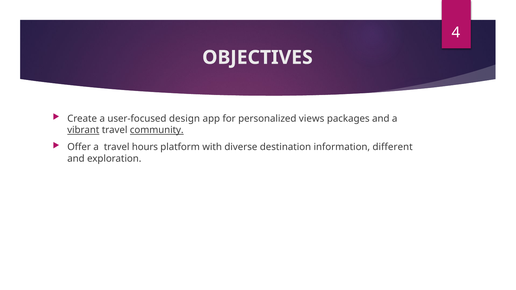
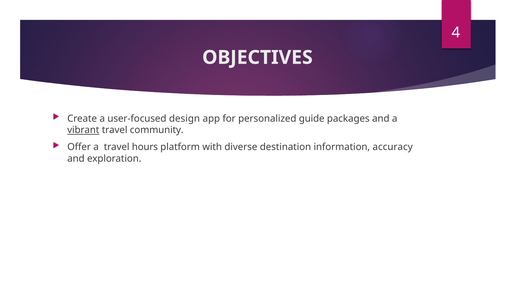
views: views -> guide (312, 119)
community underline: present -> none (157, 130)
different: different -> accuracy (393, 147)
